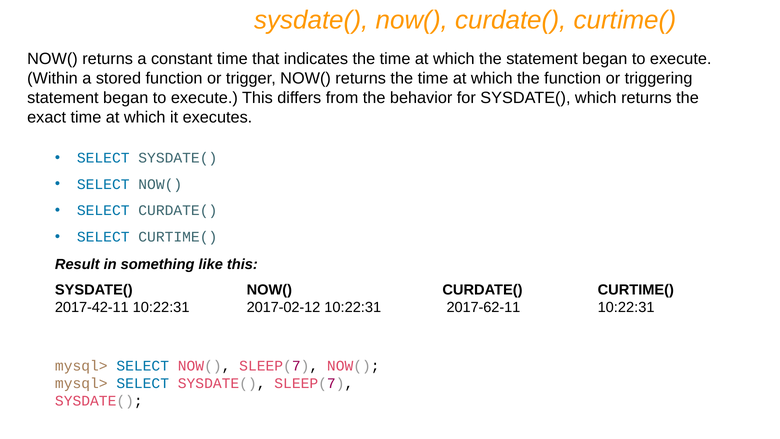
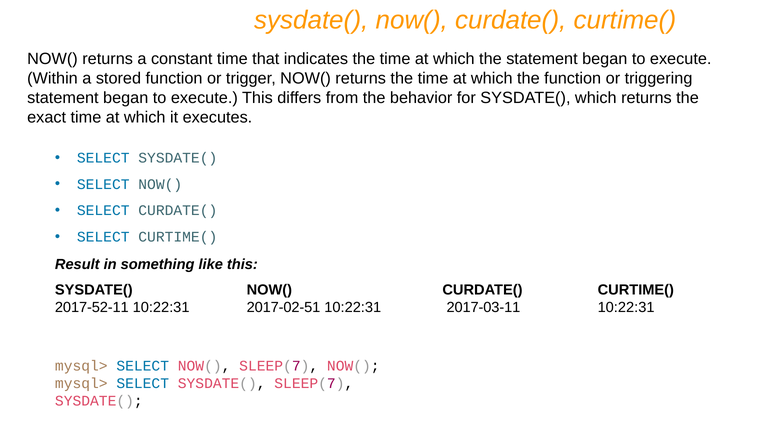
2017-42-11: 2017-42-11 -> 2017-52-11 (92, 307)
2017-02-12: 2017-02-12 -> 2017-02-51 (284, 307)
2017-62-11: 2017-62-11 -> 2017-03-11 (483, 307)
